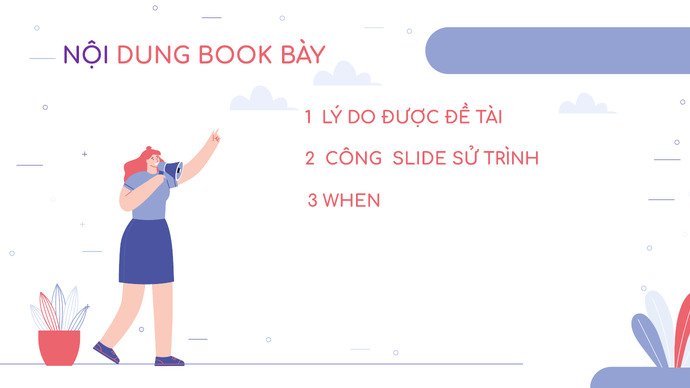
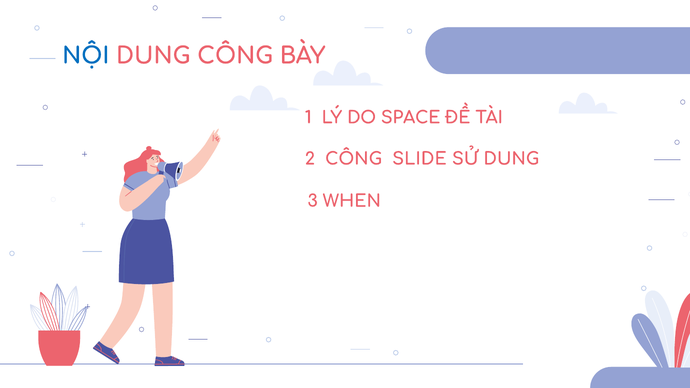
NỘI colour: purple -> blue (86, 56)
DUNG BOOK: BOOK -> CÔNG (235, 56)
ĐƯỢC: ĐƯỢC -> SPACE (411, 118)
SỬ TRÌNH: TRÌNH -> DUNG (511, 159)
